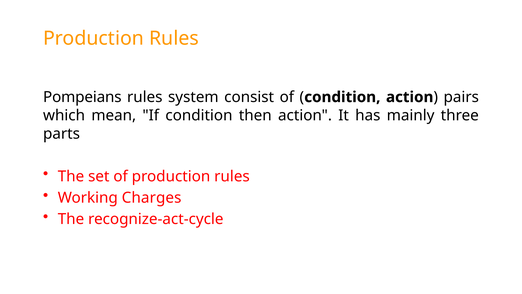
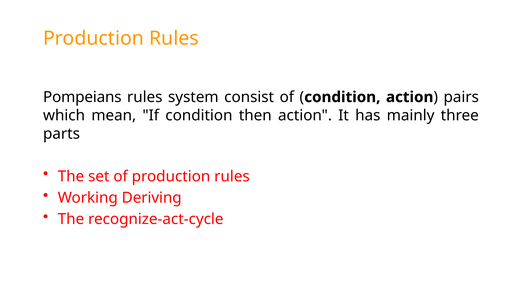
Charges: Charges -> Deriving (152, 198)
